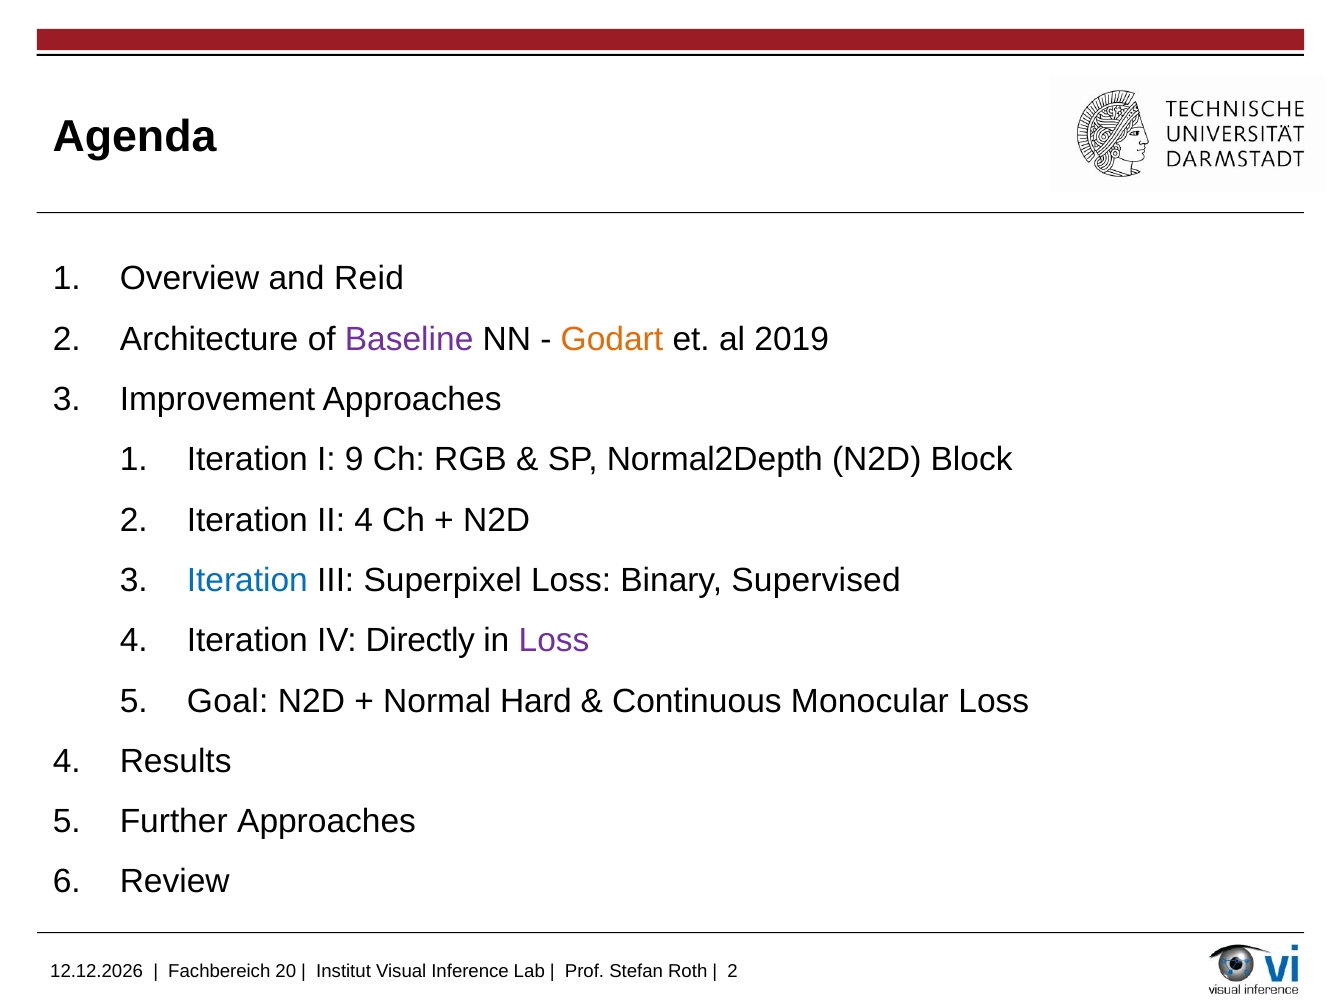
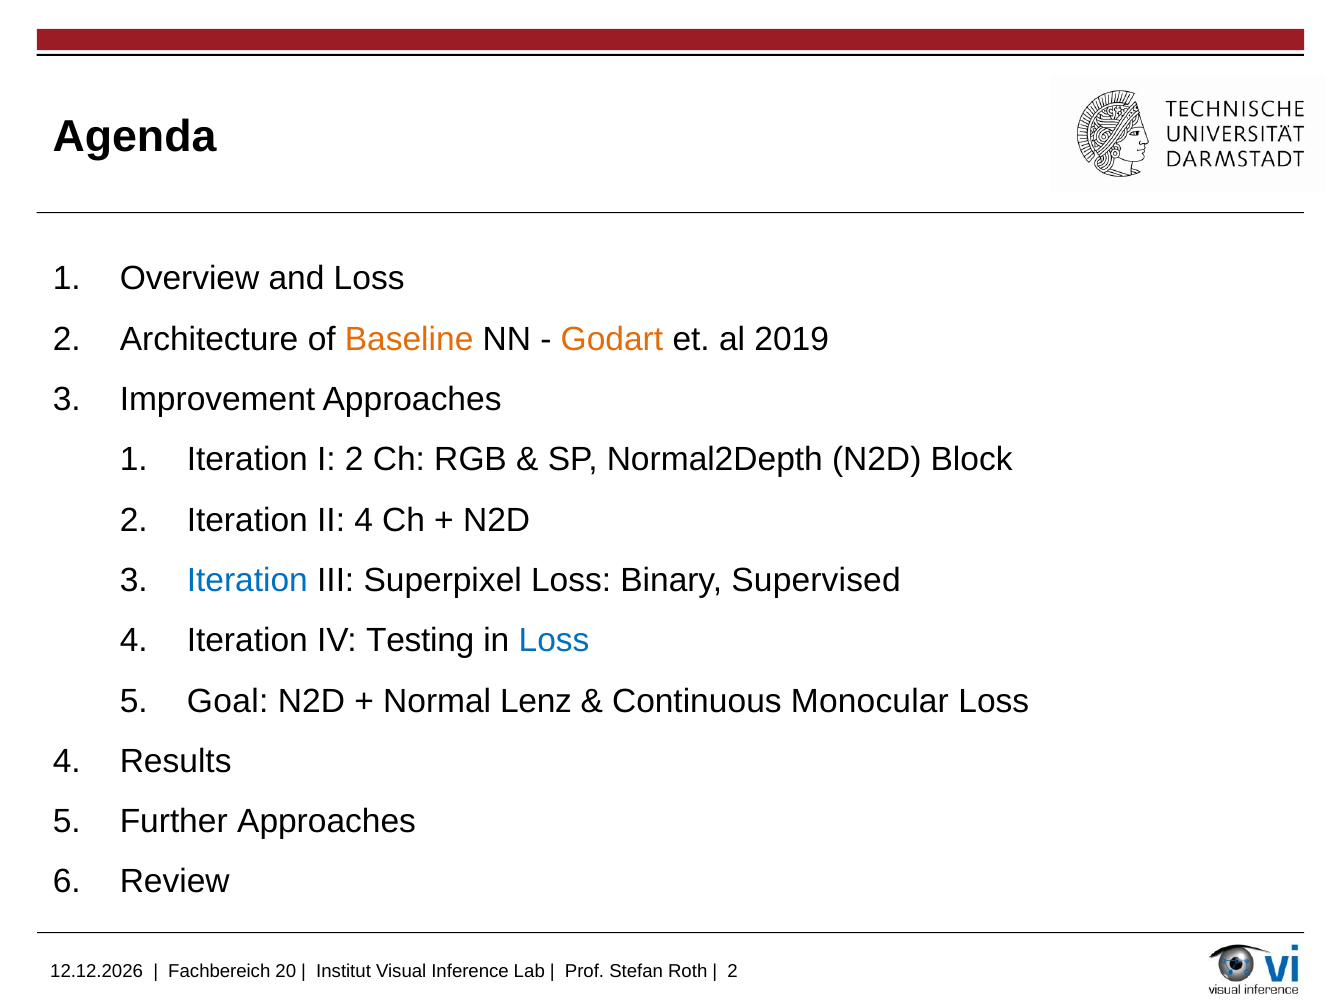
and Reid: Reid -> Loss (369, 279)
Baseline colour: purple -> orange (409, 339)
I 9: 9 -> 2 (354, 460)
Directly: Directly -> Testing (420, 641)
Loss colour: purple -> blue (554, 641)
Hard: Hard -> Lenz (536, 701)
